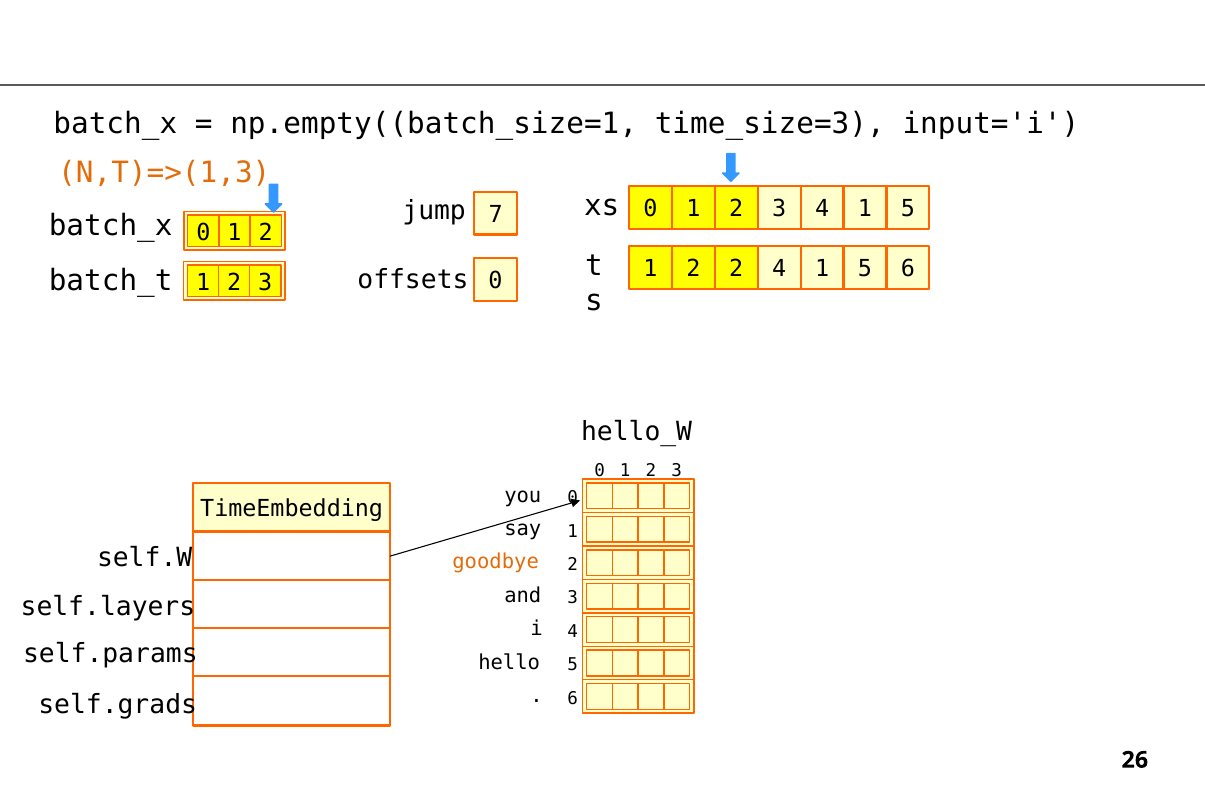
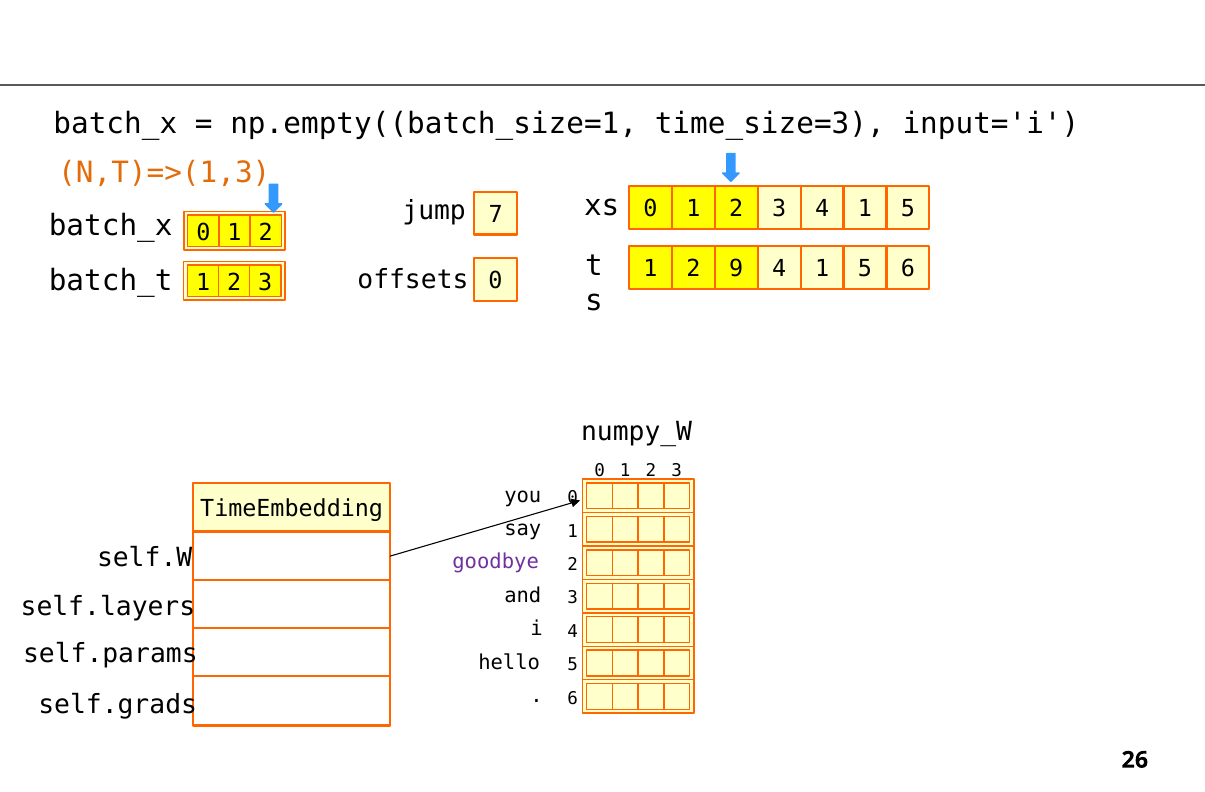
2 2: 2 -> 9 (736, 269)
hello_W: hello_W -> numpy_W (637, 431)
goodbye colour: orange -> purple (496, 562)
